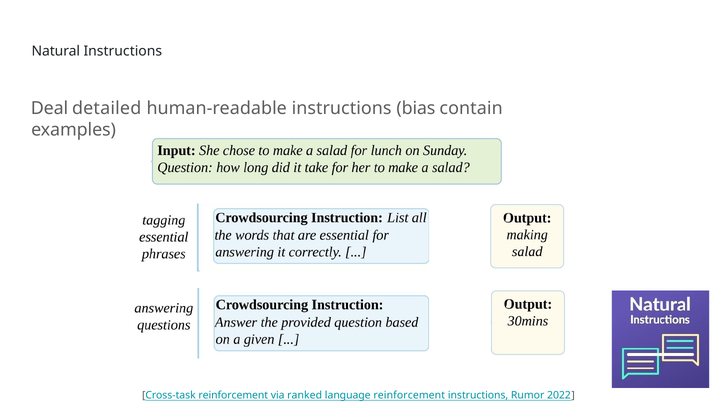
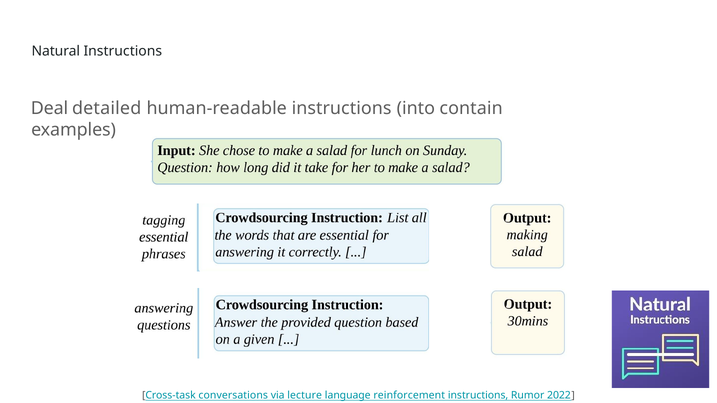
bias: bias -> into (416, 108)
Cross-task reinforcement: reinforcement -> conversations (233, 396)
ranked: ranked -> lecture (305, 396)
